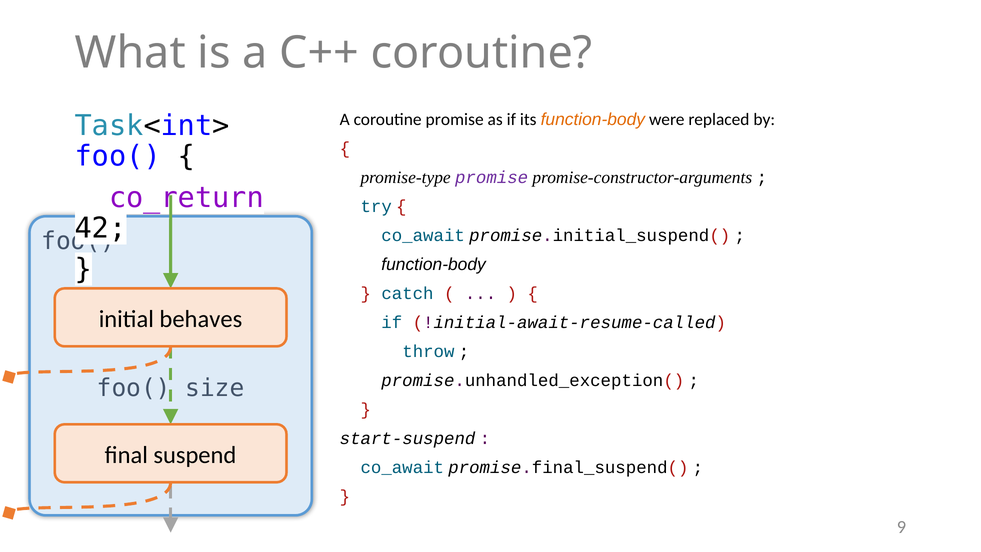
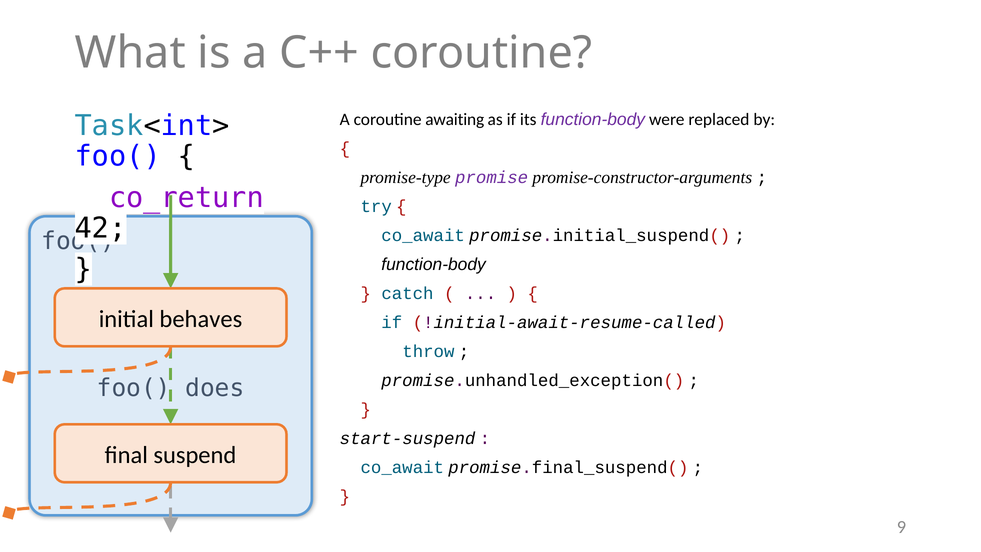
coroutine promise: promise -> awaiting (455, 120)
function-body colour: orange -> purple (593, 120)
size: size -> does (215, 388)
